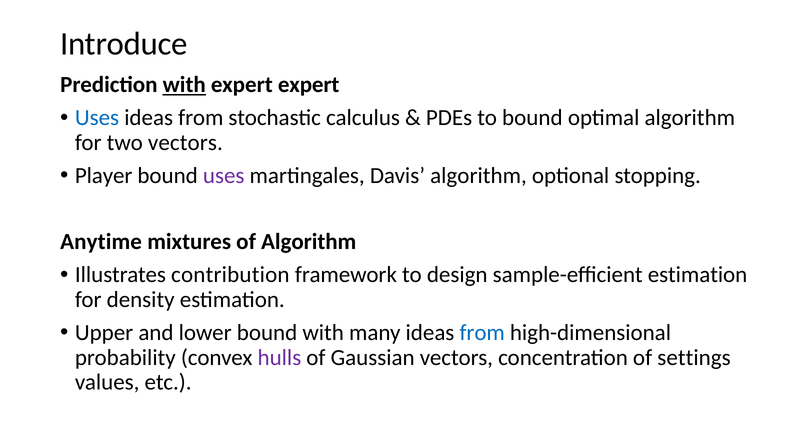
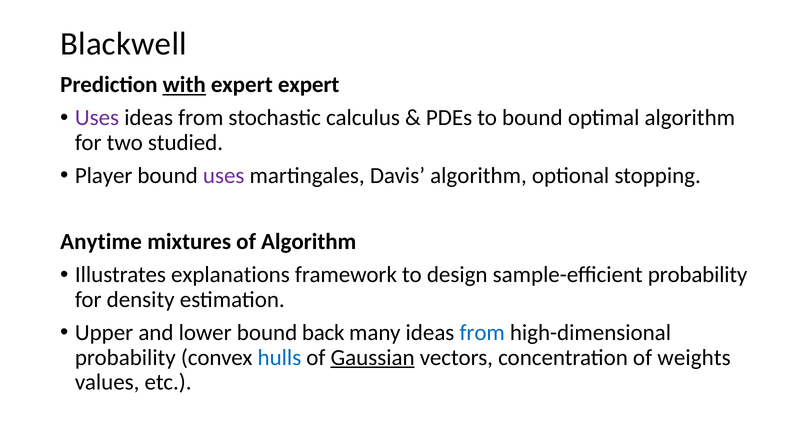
Introduce: Introduce -> Blackwell (123, 44)
Uses colour: blue -> purple (97, 118)
two vectors: vectors -> studied (185, 143)
contribution: contribution -> explanations (230, 275)
sample-efficient estimation: estimation -> probability (698, 275)
bound with: with -> back (323, 333)
hulls colour: purple -> blue (279, 357)
Gaussian underline: none -> present (373, 357)
settings: settings -> weights (694, 357)
